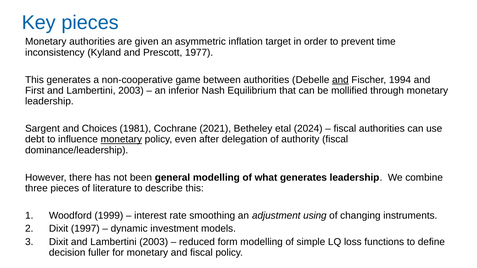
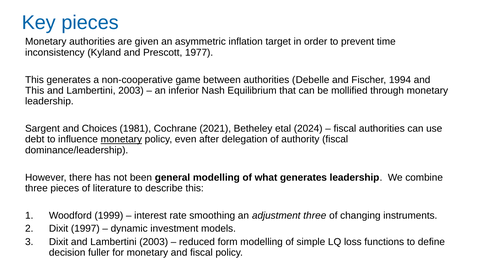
and underline: present -> none (340, 80)
First: First -> This (35, 91)
adjustment using: using -> three (315, 216)
